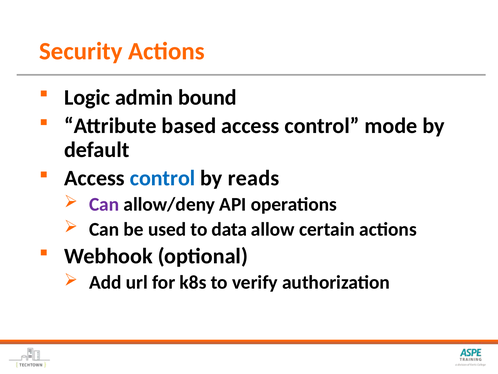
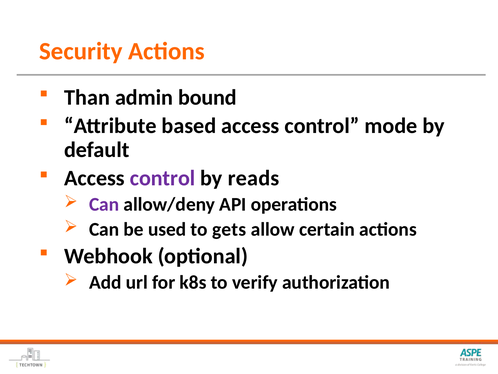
Logic: Logic -> Than (87, 97)
control colour: blue -> purple (163, 178)
data: data -> gets (229, 229)
